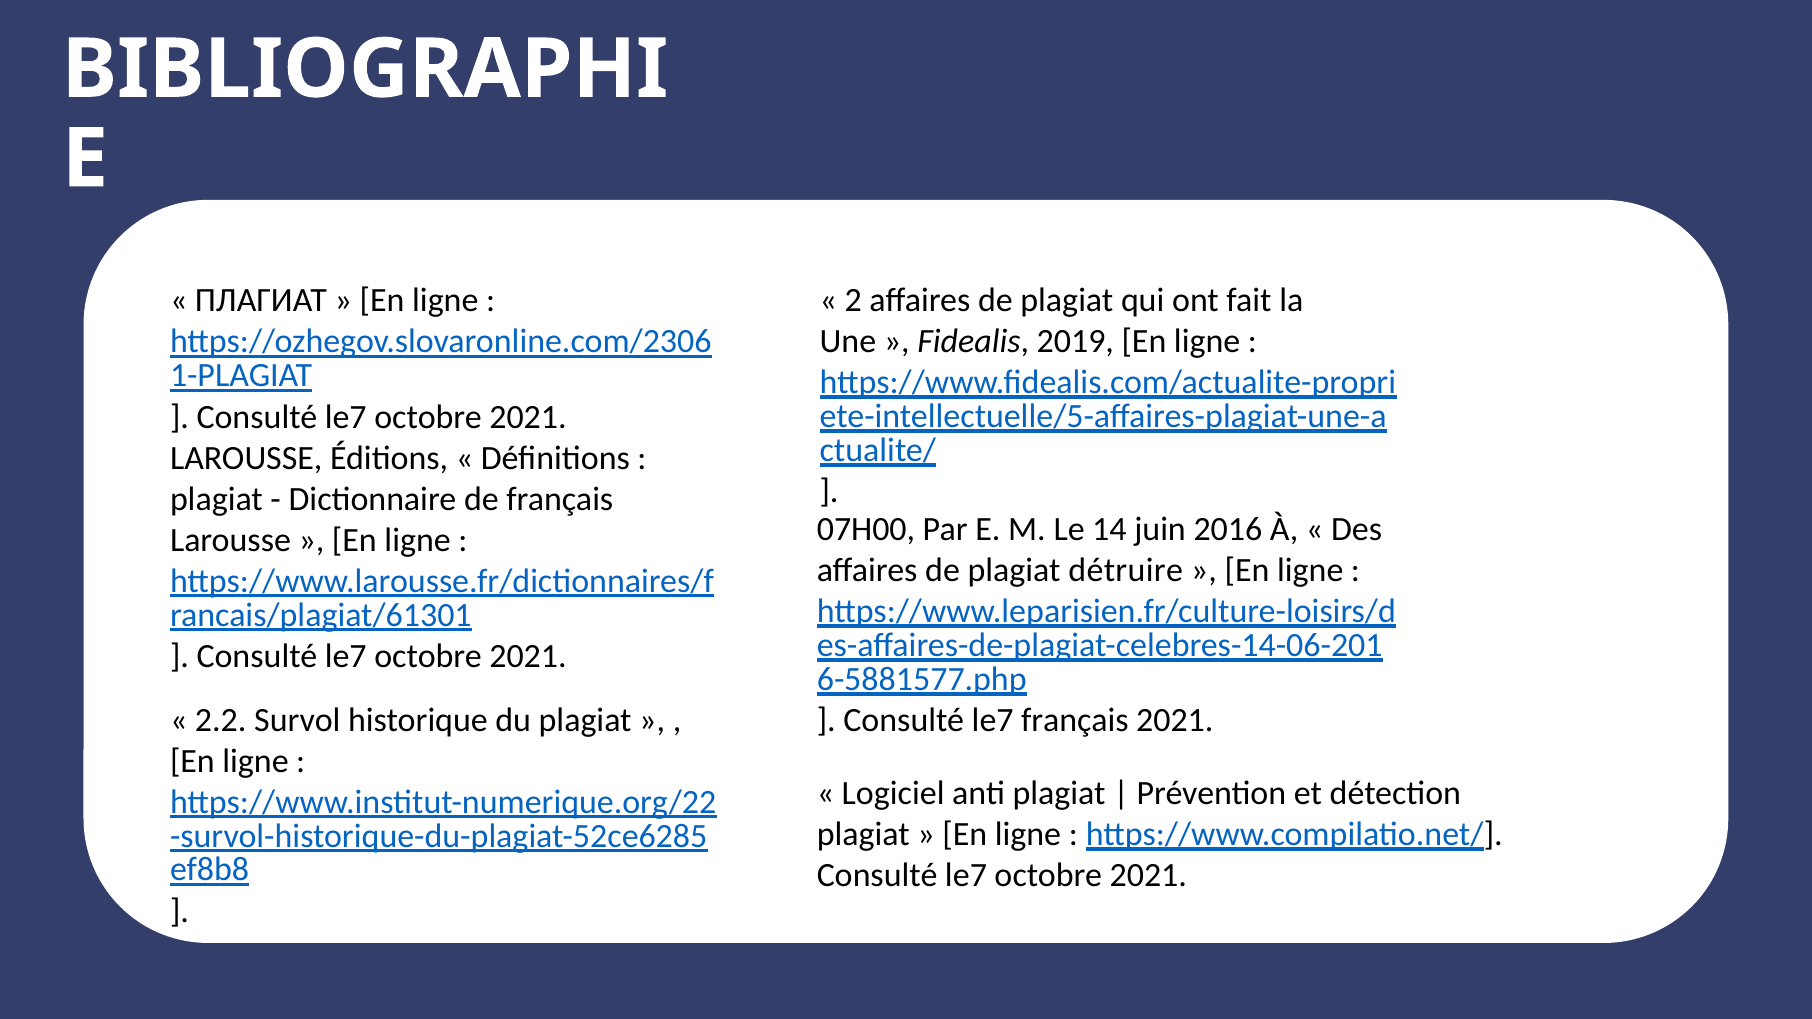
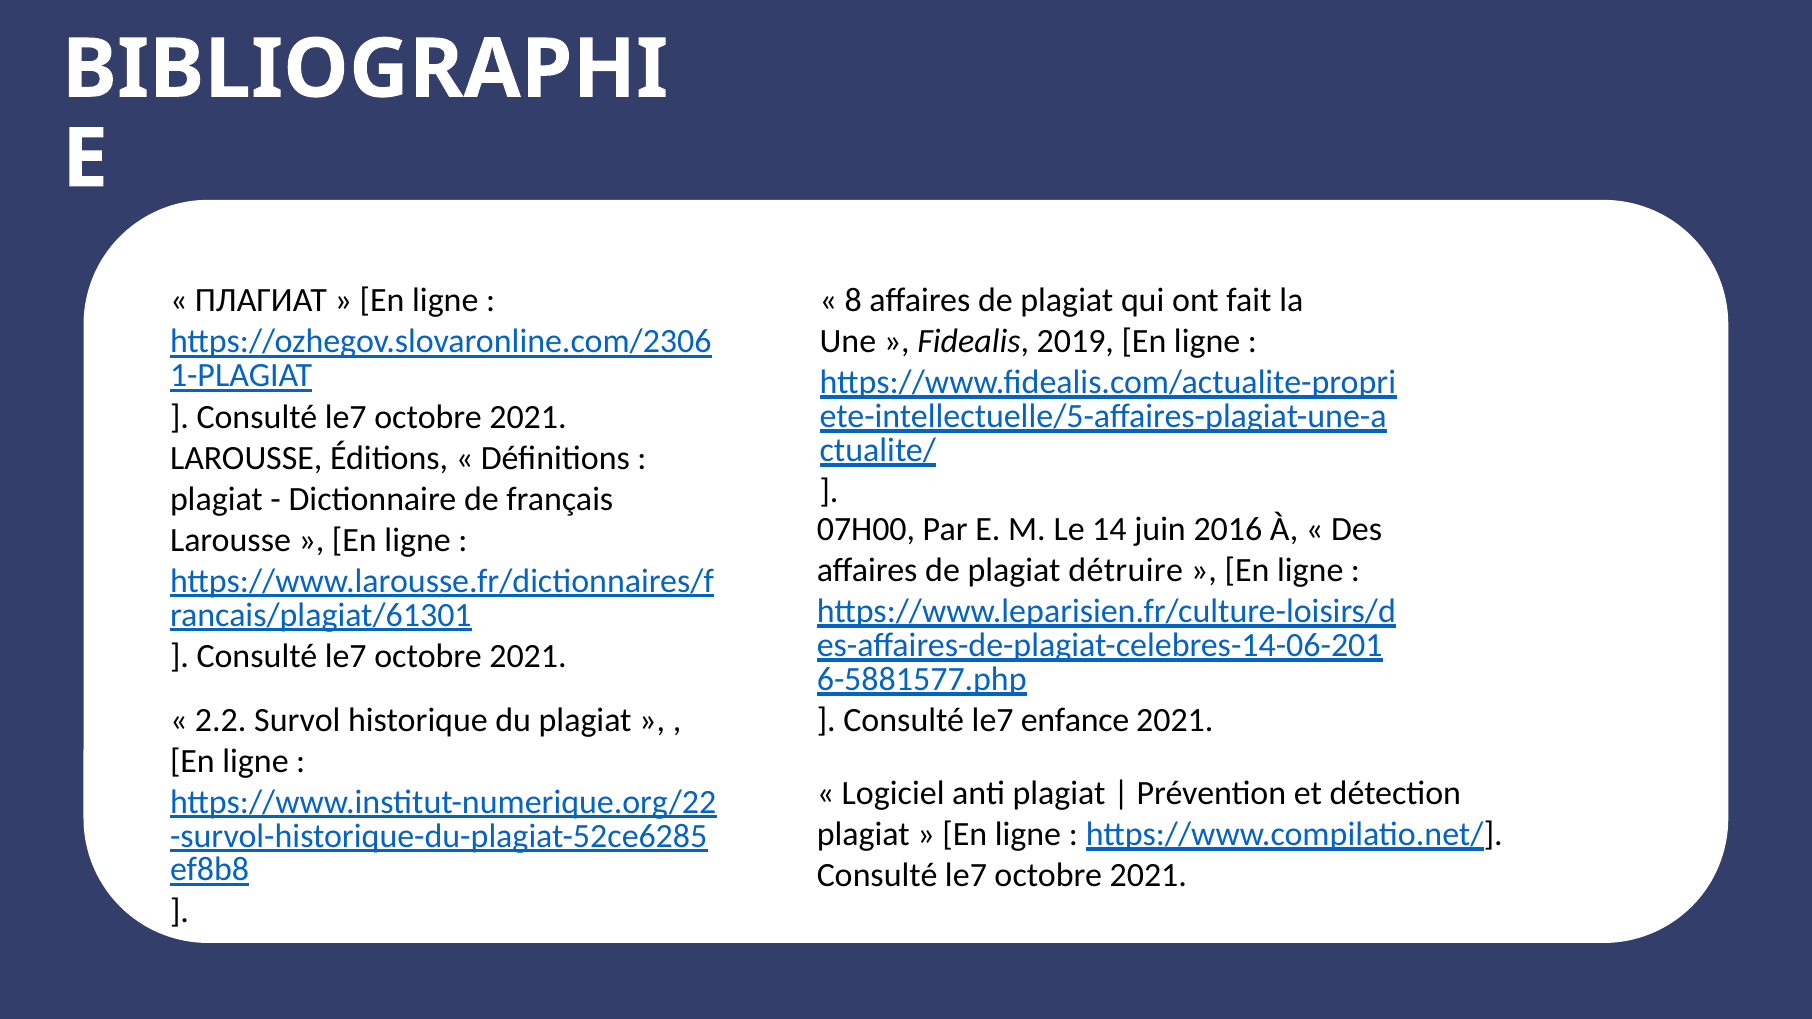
2: 2 -> 8 (853, 301)
le7 français: français -> enfance (1075, 721)
